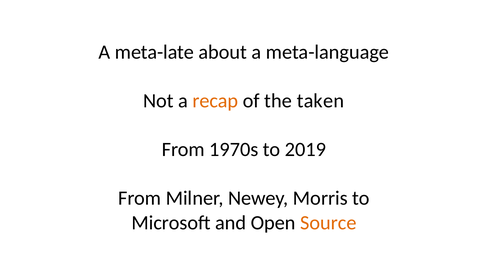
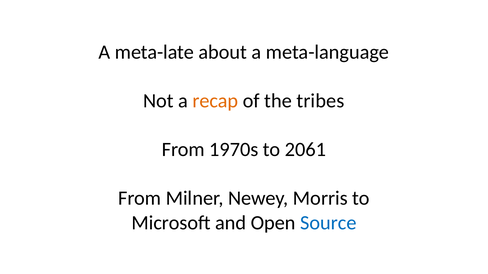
taken: taken -> tribes (320, 101)
2019: 2019 -> 2061 (305, 150)
Source colour: orange -> blue (328, 223)
